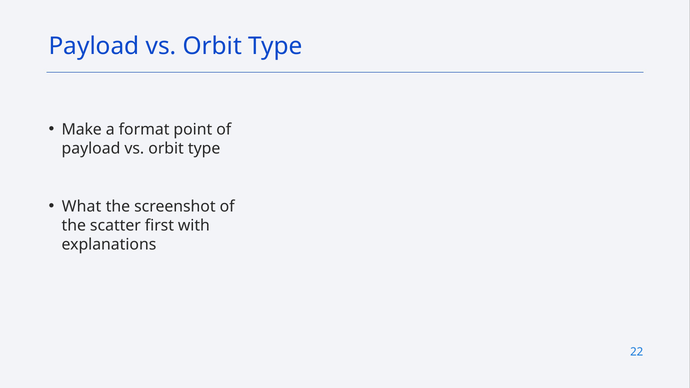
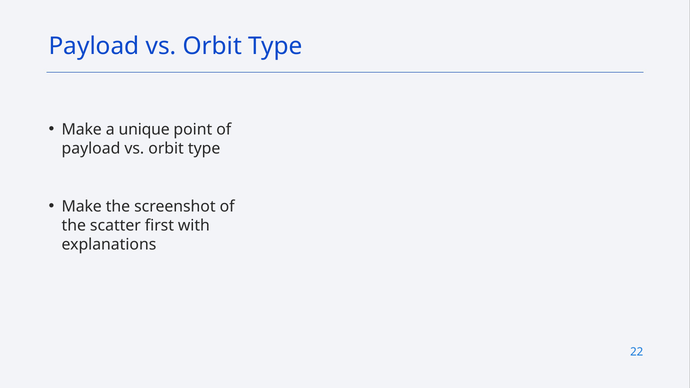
format: format -> unique (144, 130)
What: What -> Make (82, 207)
